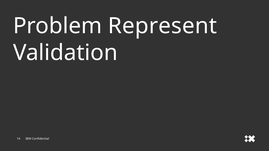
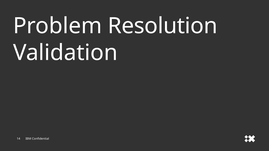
Represent: Represent -> Resolution (163, 26)
